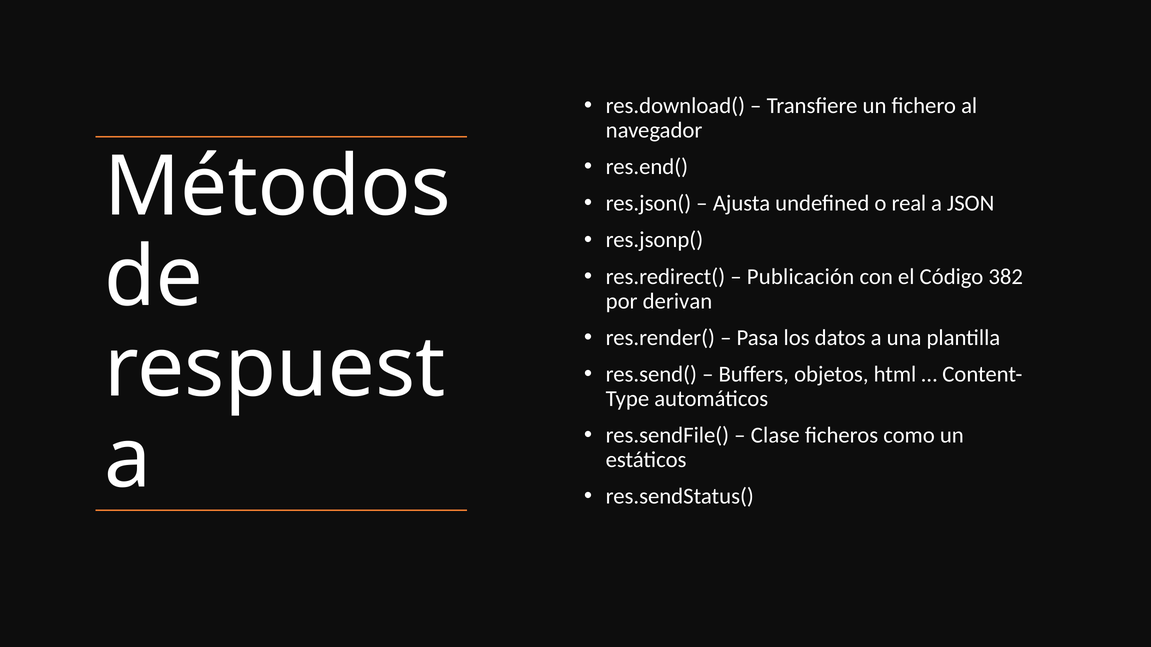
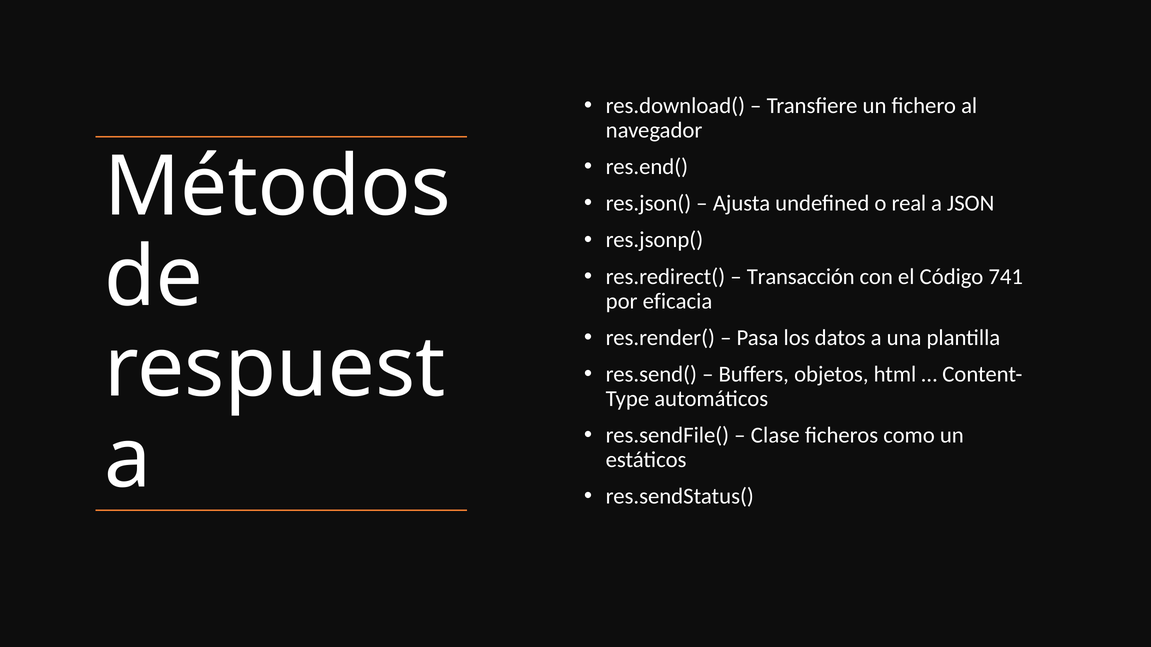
Publicación: Publicación -> Transacción (801, 277)
382: 382 -> 741 (1006, 277)
derivan: derivan -> eficacia (677, 301)
